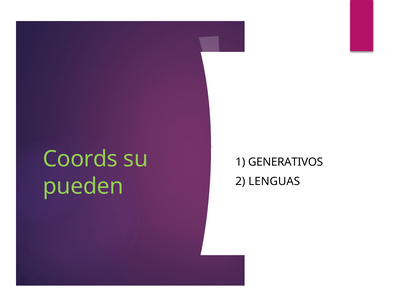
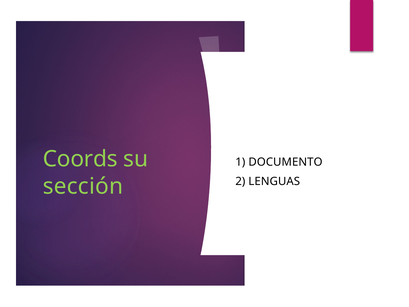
GENERATIVOS: GENERATIVOS -> DOCUMENTO (285, 162)
pueden: pueden -> sección (83, 186)
